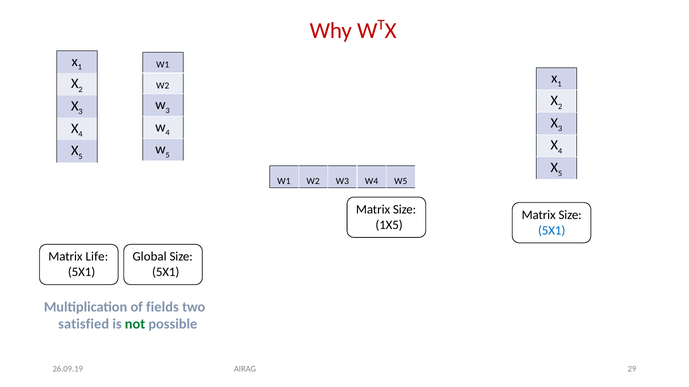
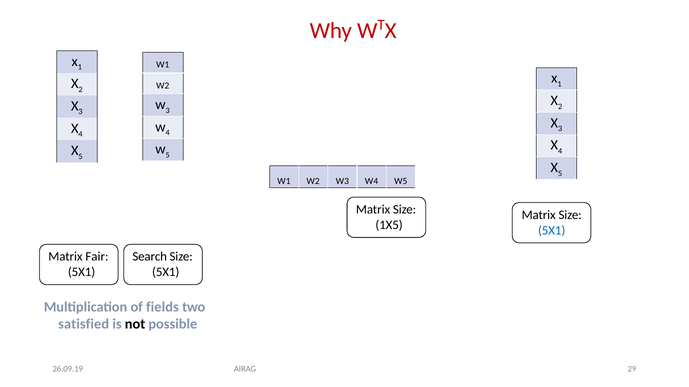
Life: Life -> Fair (97, 257)
Global: Global -> Search (150, 257)
not colour: green -> black (135, 325)
